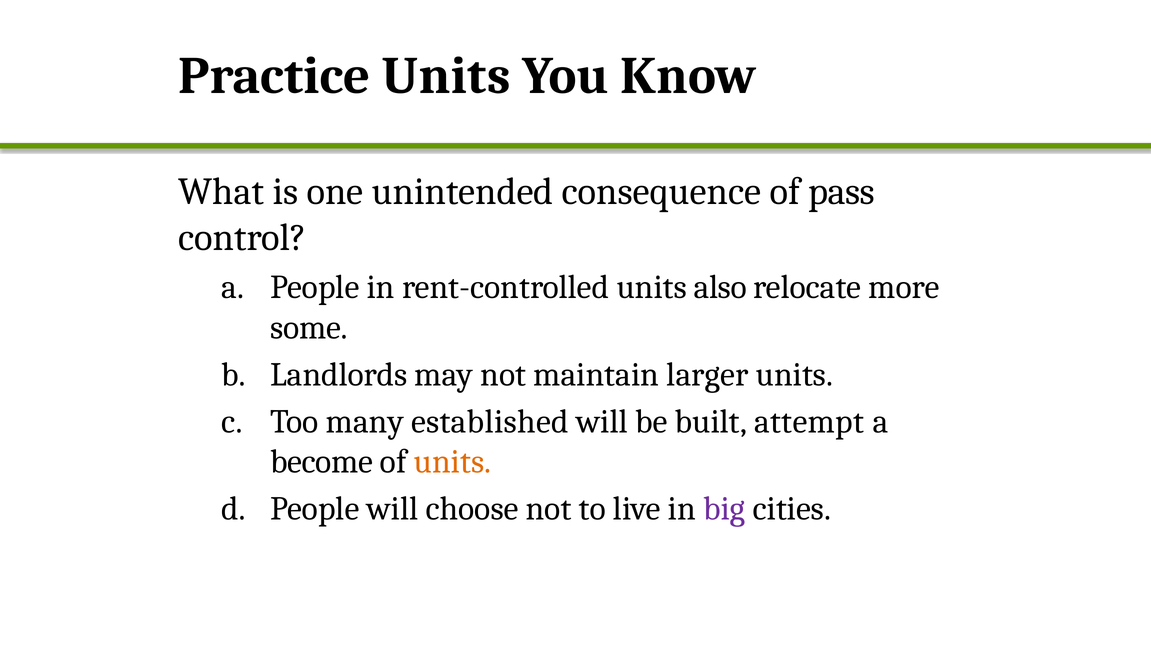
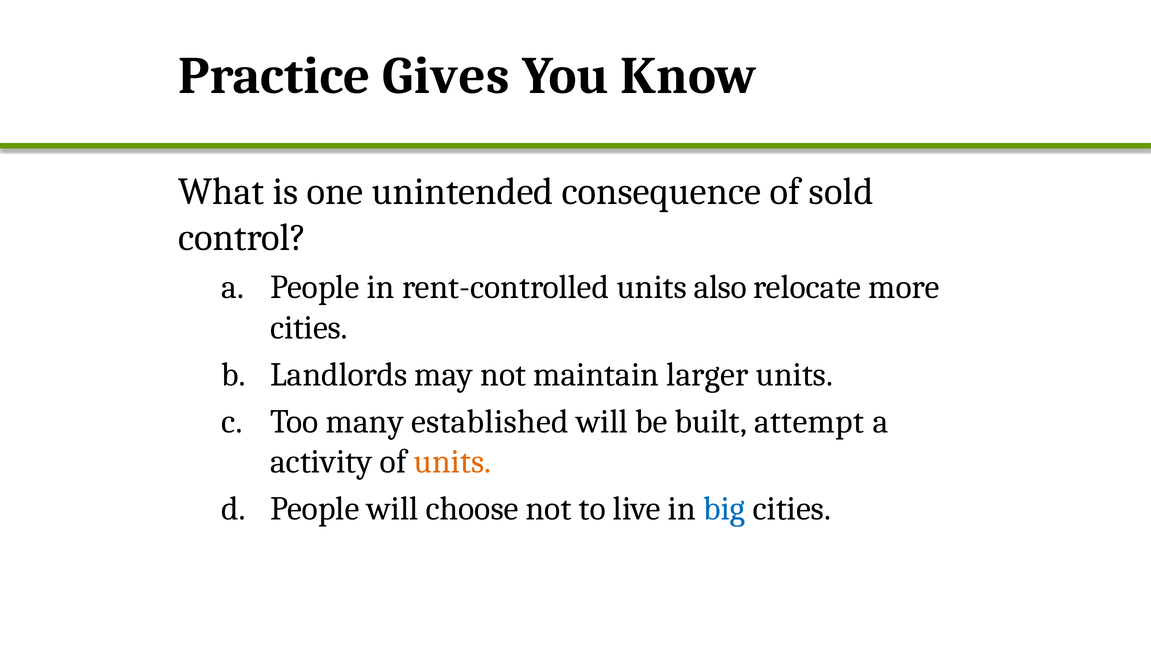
Practice Units: Units -> Gives (446, 76)
pass: pass -> sold (841, 192)
some: some -> cities (309, 328)
become: become -> activity (321, 462)
big colour: purple -> blue (724, 509)
